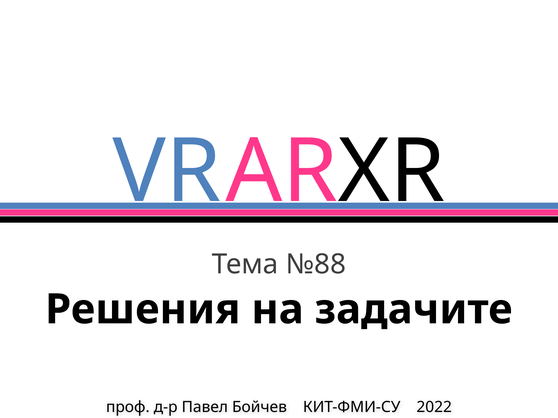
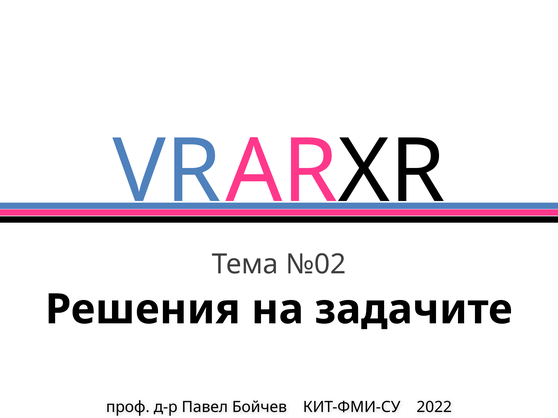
№88: №88 -> №02 (316, 265)
